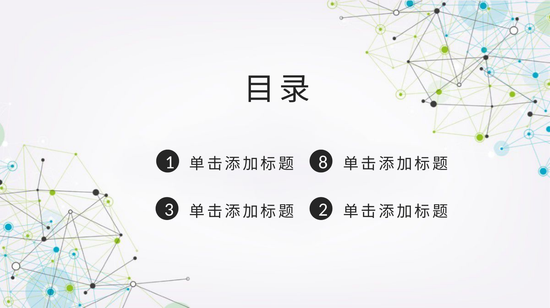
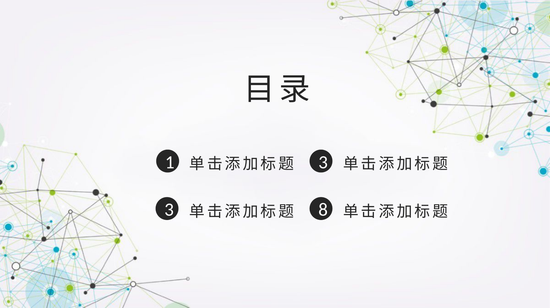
8: 8 -> 3 (323, 162)
2: 2 -> 8 (323, 210)
